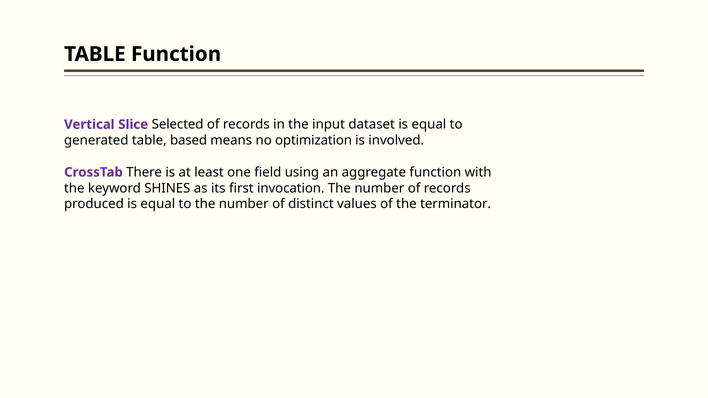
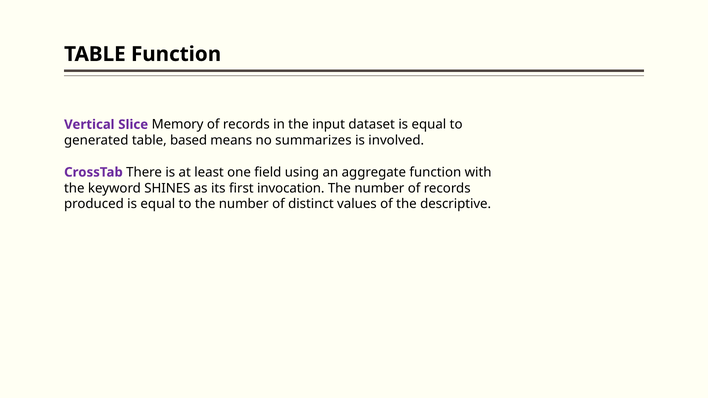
Selected: Selected -> Memory (178, 125)
optimization: optimization -> summarizes (313, 140)
terminator: terminator -> descriptive (456, 204)
